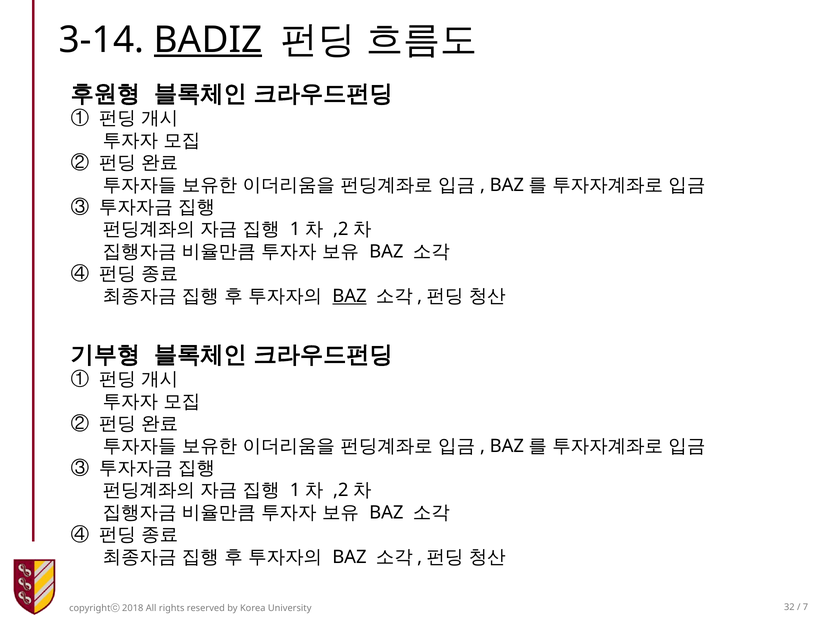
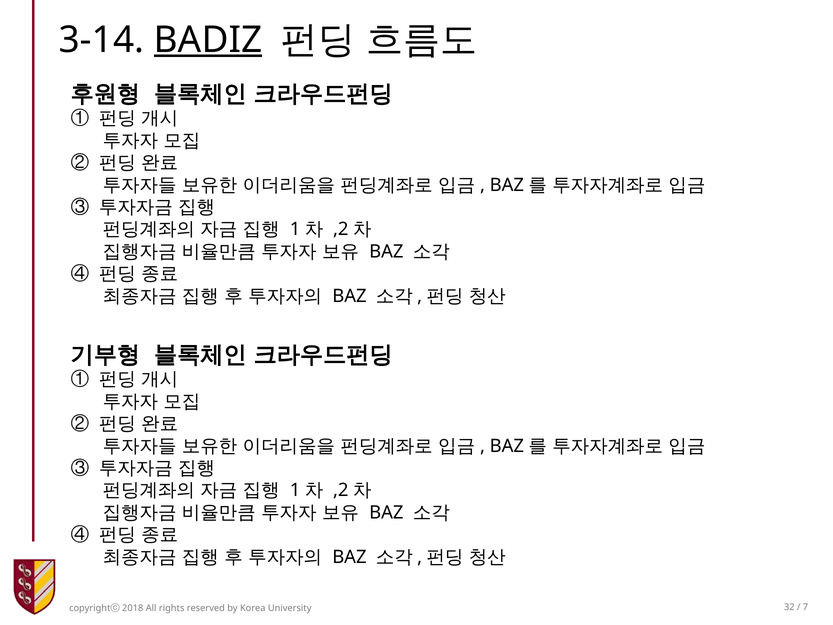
BAZ underline: present -> none (349, 296)
